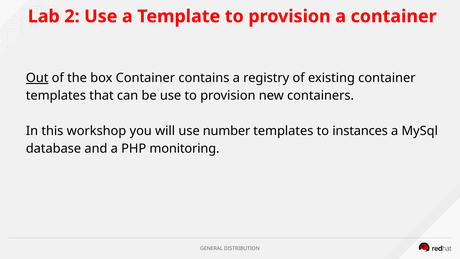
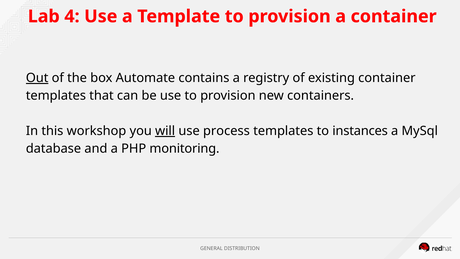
2: 2 -> 4 (72, 16)
box Container: Container -> Automate (145, 78)
will underline: none -> present (165, 131)
number: number -> process (226, 131)
